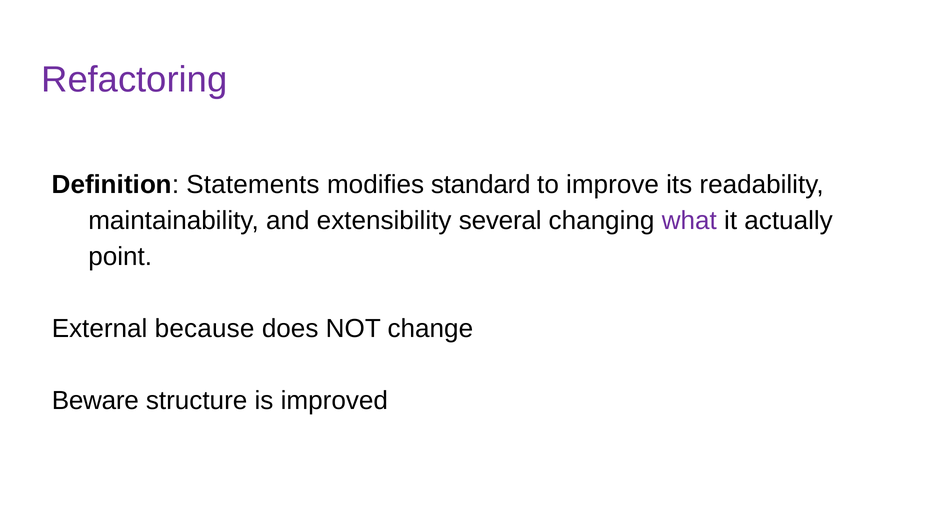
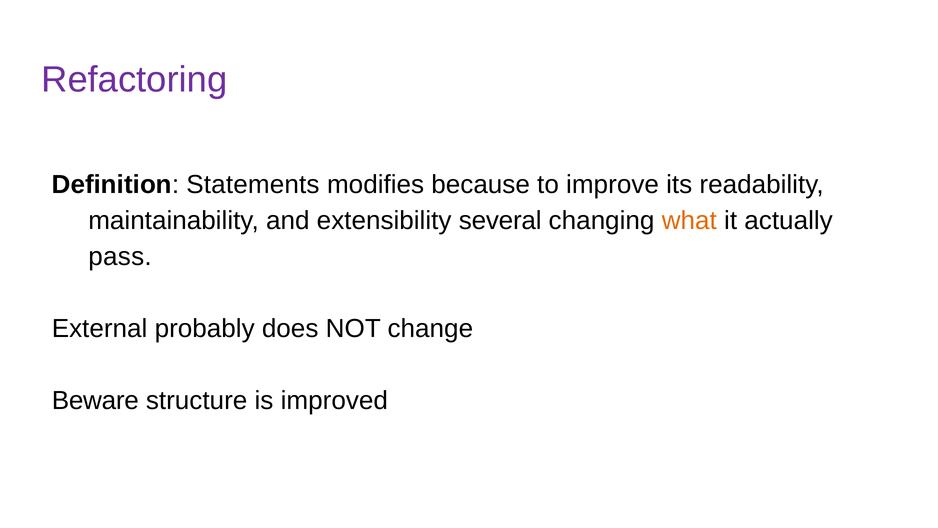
standard: standard -> because (481, 185)
what colour: purple -> orange (689, 221)
point: point -> pass (120, 257)
because: because -> probably (205, 329)
